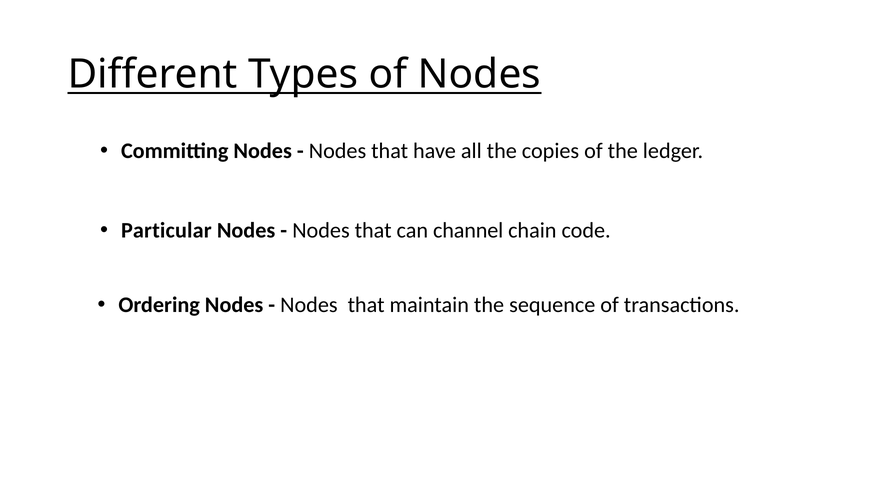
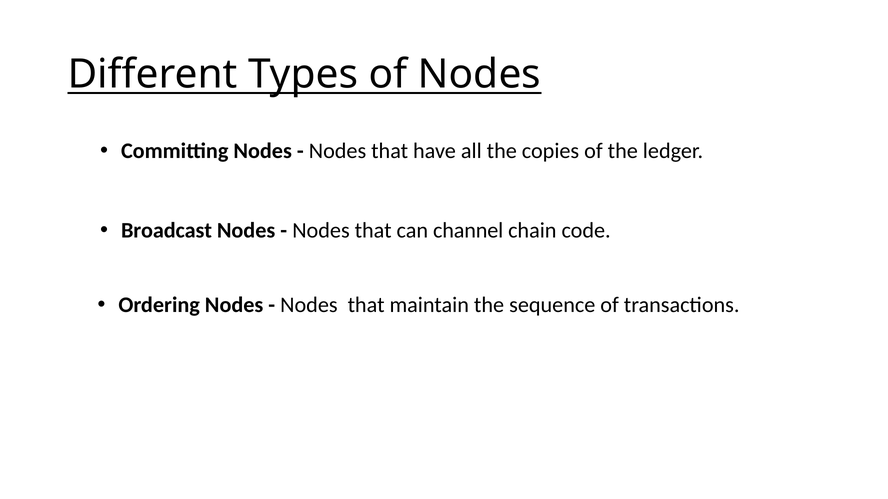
Particular: Particular -> Broadcast (166, 231)
